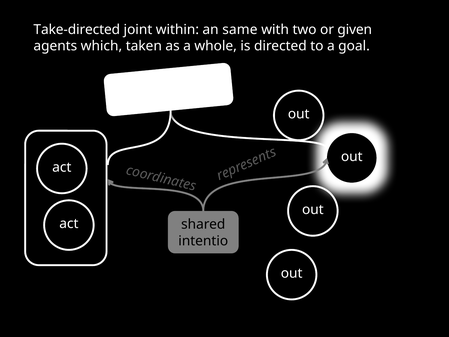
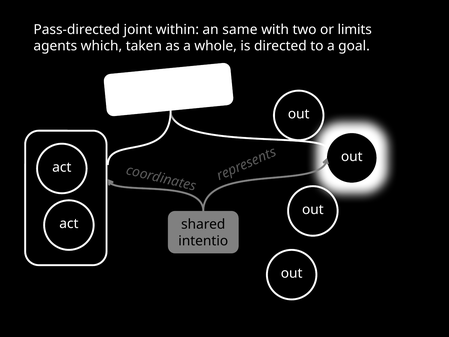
Take-directed: Take-directed -> Pass-directed (77, 30)
given: given -> limits (355, 30)
